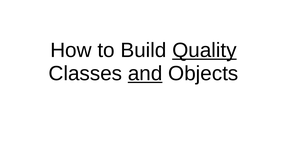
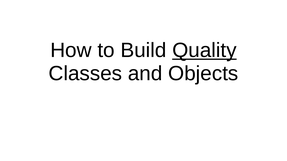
and underline: present -> none (145, 74)
